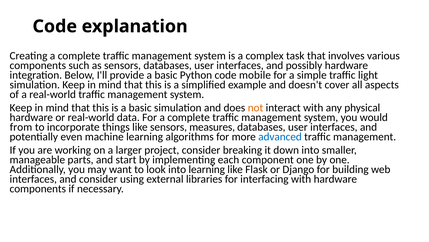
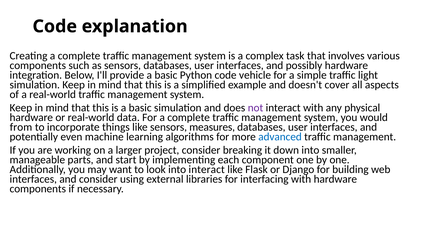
mobile: mobile -> vehicle (255, 75)
not colour: orange -> purple (255, 108)
into learning: learning -> interact (207, 169)
